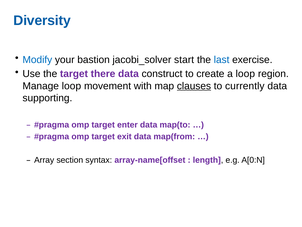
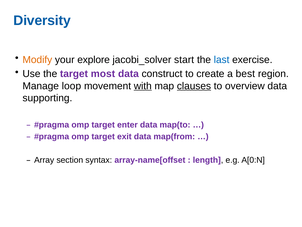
Modify colour: blue -> orange (37, 60)
bastion: bastion -> explore (94, 60)
there: there -> most (103, 74)
a loop: loop -> best (245, 74)
with underline: none -> present (143, 86)
currently: currently -> overview (245, 86)
